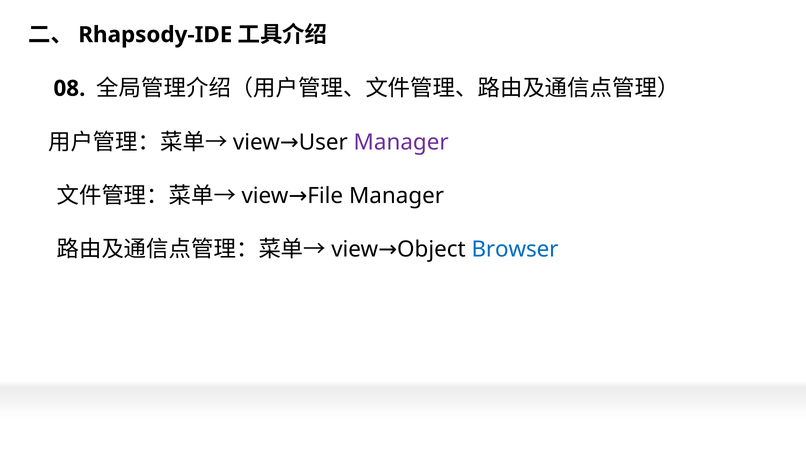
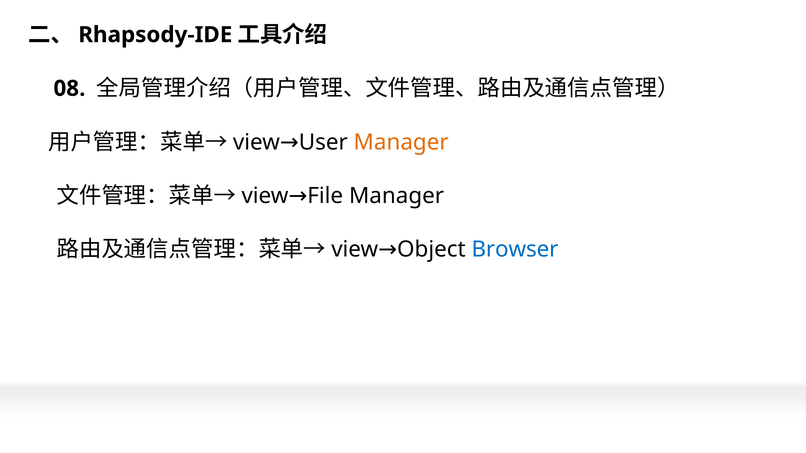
Manager colour: purple -> orange (401, 142)
